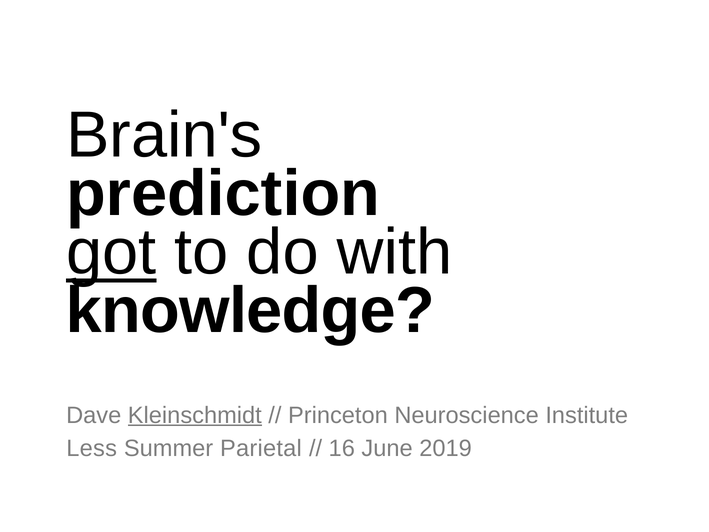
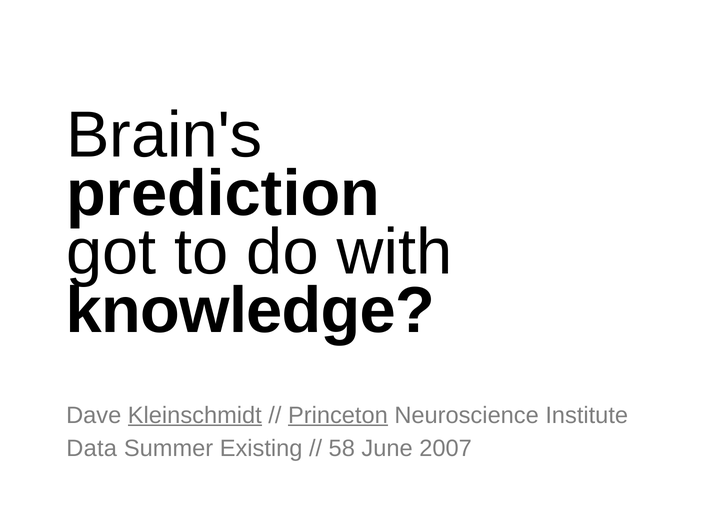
got underline: present -> none (111, 252)
Princeton underline: none -> present (338, 415)
Less: Less -> Data (92, 448)
Parietal: Parietal -> Existing (261, 448)
16: 16 -> 58 (342, 448)
2019: 2019 -> 2007 (446, 448)
